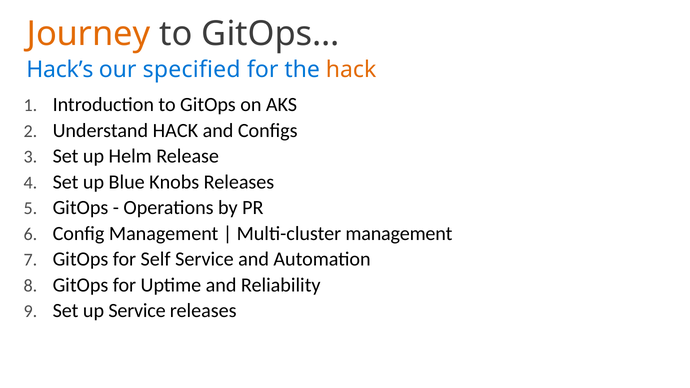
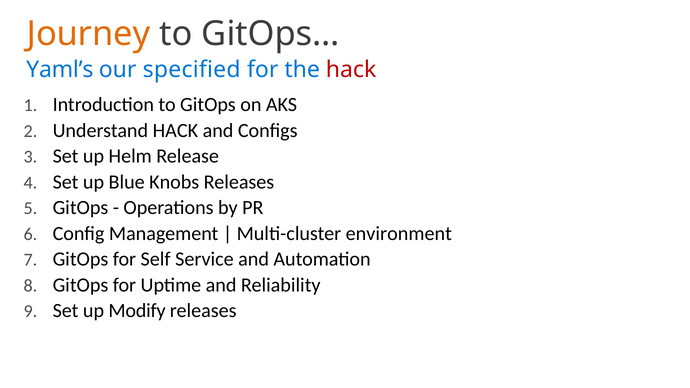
Hack’s: Hack’s -> Yaml’s (60, 70)
hack colour: orange -> red (351, 70)
Multi-cluster management: management -> environment (399, 234)
up Service: Service -> Modify (137, 311)
